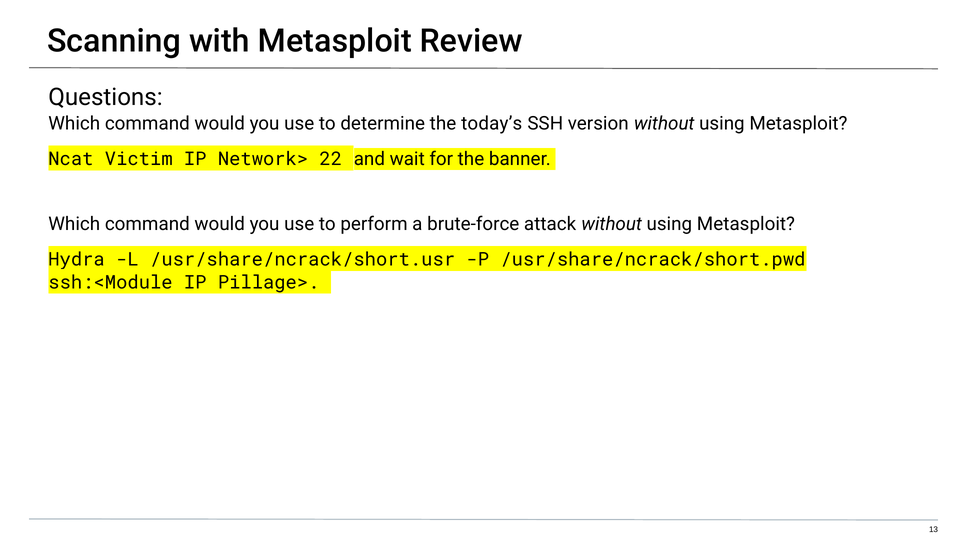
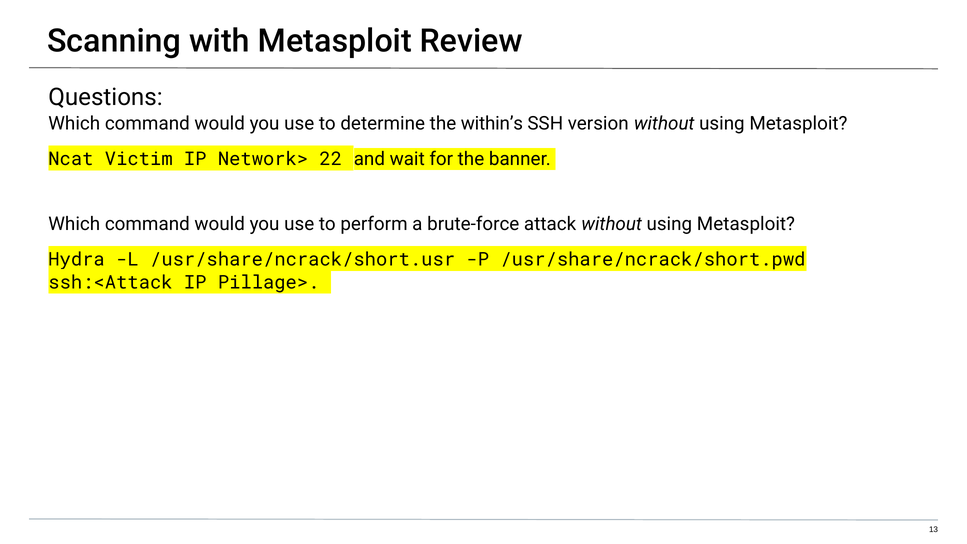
today’s: today’s -> within’s (492, 124)
ssh:<Module: ssh:<Module -> ssh:<Attack (110, 282)
